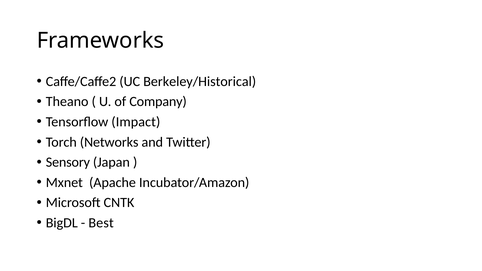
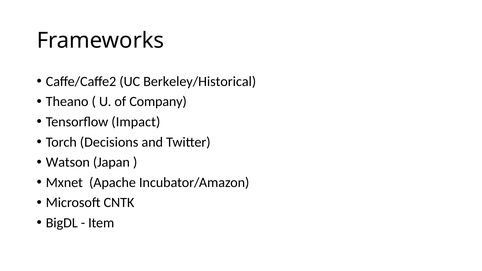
Networks: Networks -> Decisions (109, 142)
Sensory: Sensory -> Watson (68, 162)
Best: Best -> Item (101, 223)
